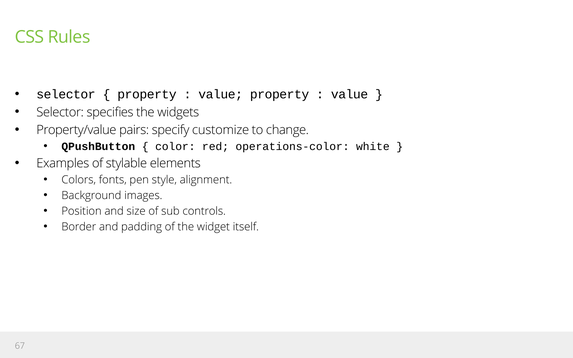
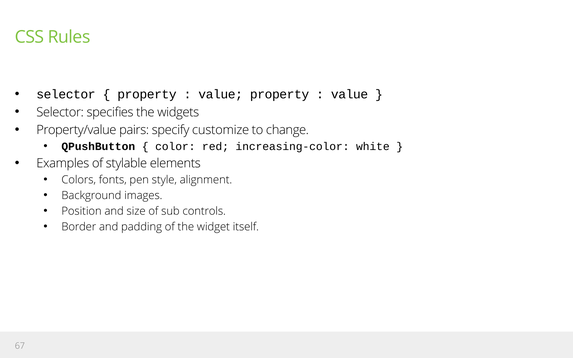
operations-color: operations-color -> increasing-color (292, 146)
